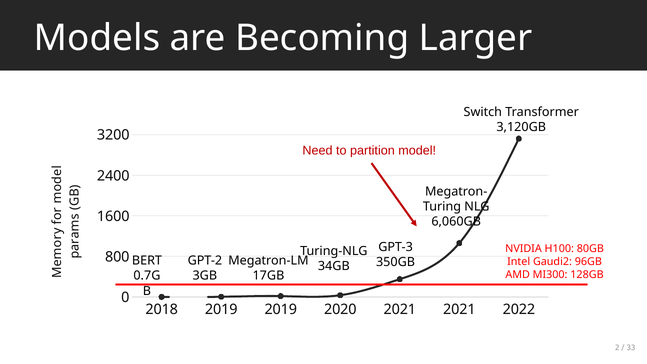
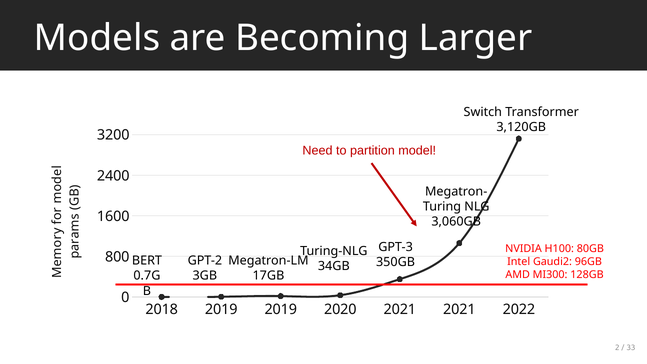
6,060GB: 6,060GB -> 3,060GB (456, 222)
